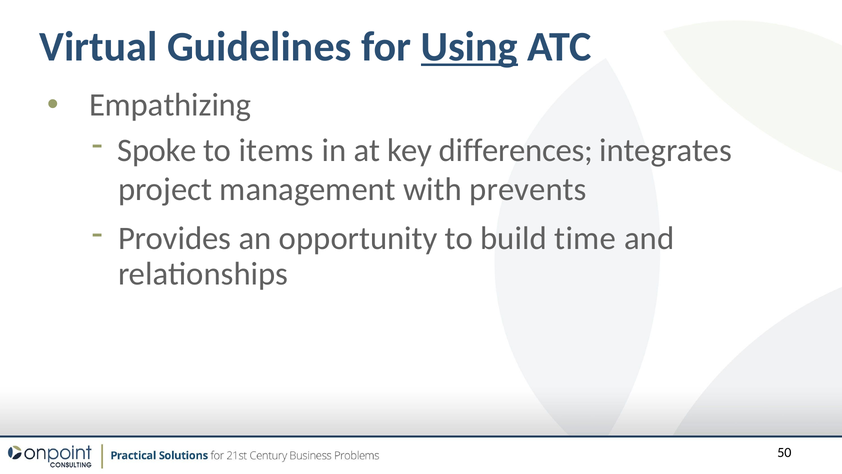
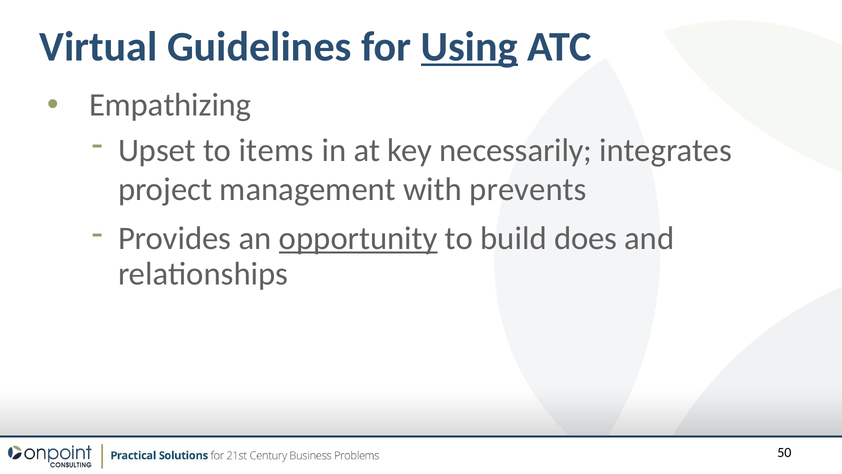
Spoke: Spoke -> Upset (157, 150)
differences: differences -> necessarily (516, 150)
opportunity underline: none -> present (358, 238)
time: time -> does (585, 238)
